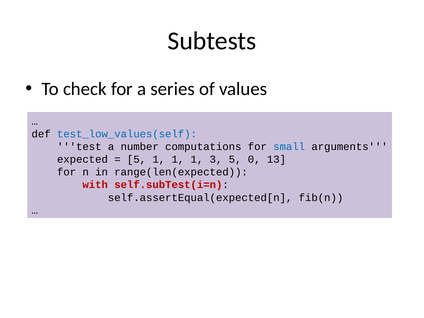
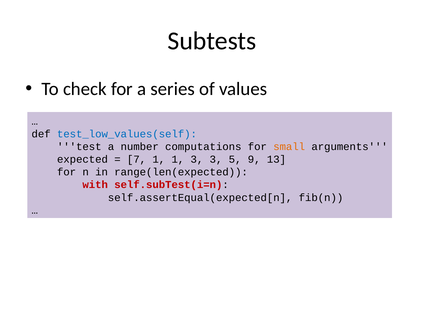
small colour: blue -> orange (289, 147)
5: 5 -> 7 (137, 159)
1 1 1: 1 -> 3 (197, 159)
0: 0 -> 9 (254, 159)
